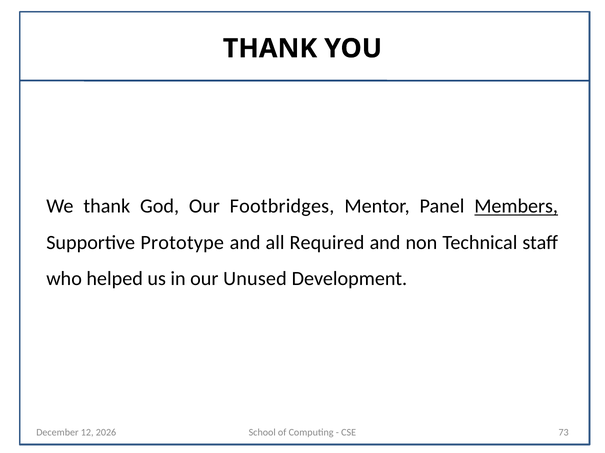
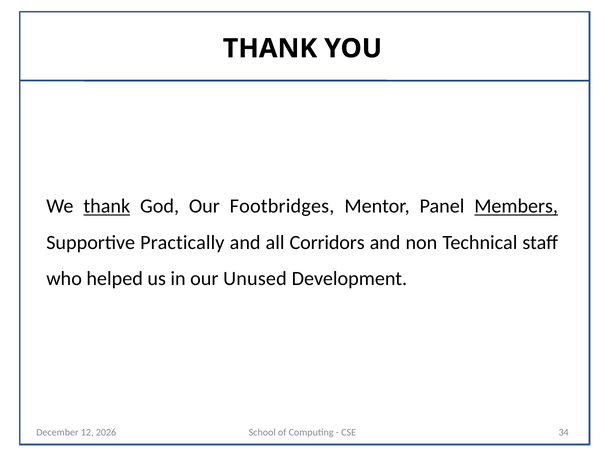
thank underline: none -> present (107, 207)
Prototype: Prototype -> Practically (182, 243)
Required: Required -> Corridors (327, 243)
73: 73 -> 34 (564, 433)
